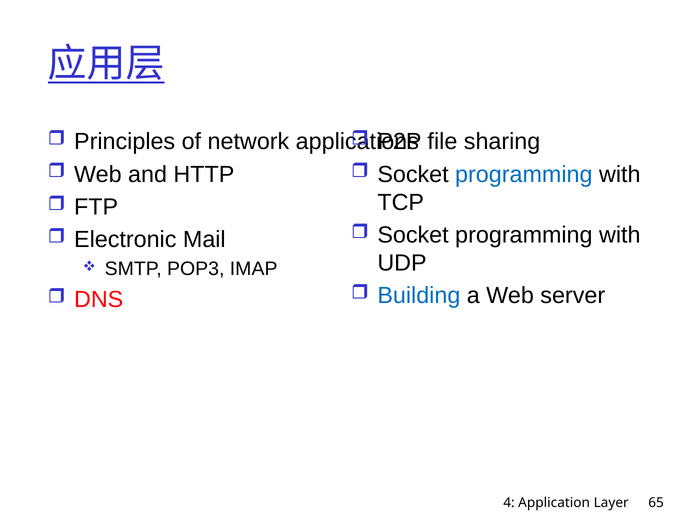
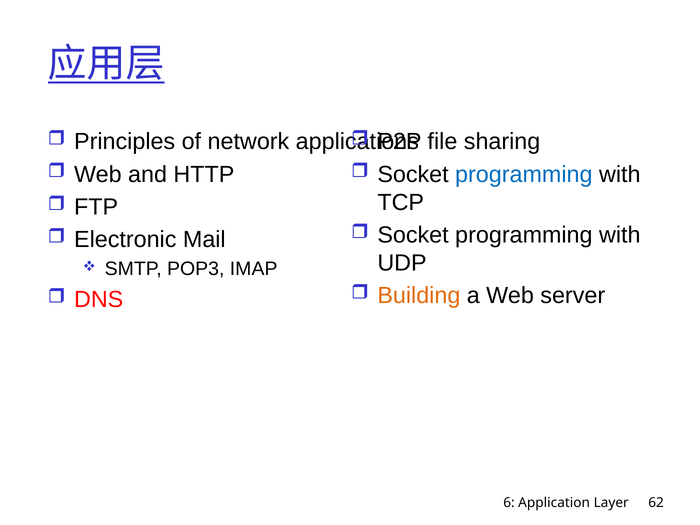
Building colour: blue -> orange (419, 296)
4: 4 -> 6 (509, 503)
65: 65 -> 62 (656, 503)
